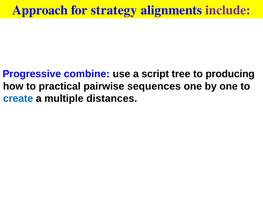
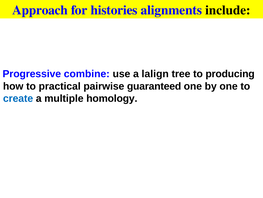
strategy: strategy -> histories (114, 10)
include colour: purple -> black (228, 10)
script: script -> lalign (155, 74)
sequences: sequences -> guaranteed (154, 86)
distances: distances -> homology (112, 98)
